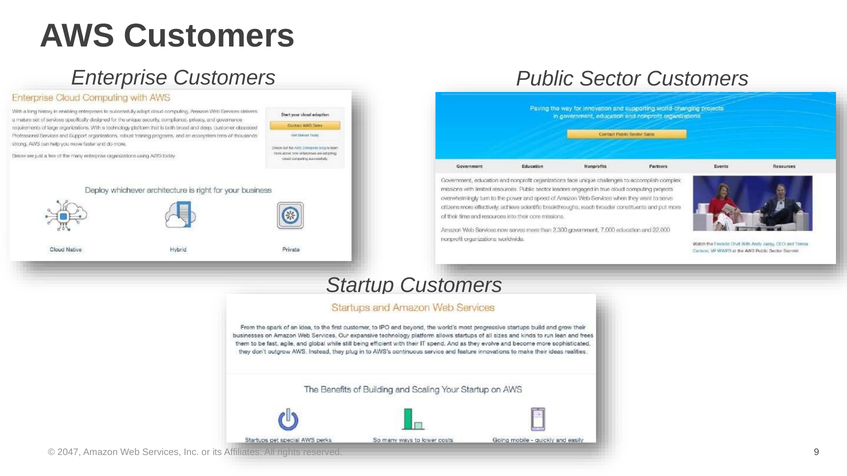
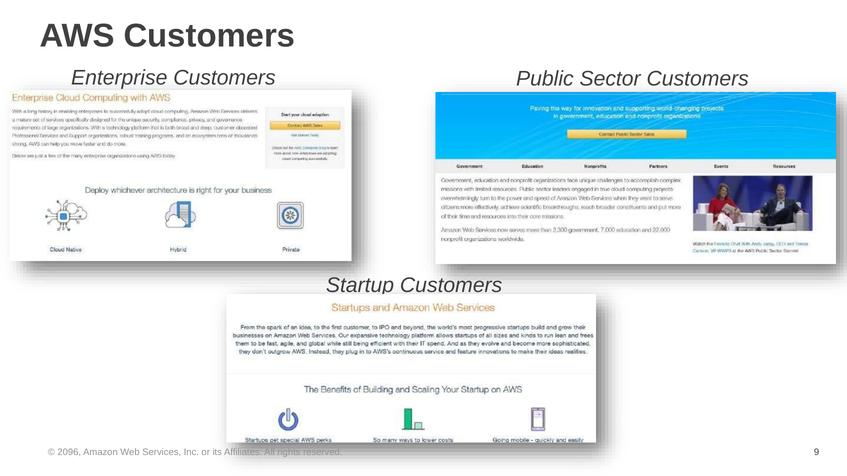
2047: 2047 -> 2096 (69, 452)
